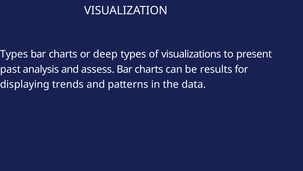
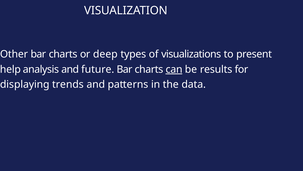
Types: Types -> Other (14, 54)
past: past -> help (10, 69)
assess: assess -> future (98, 69)
can underline: none -> present (174, 69)
